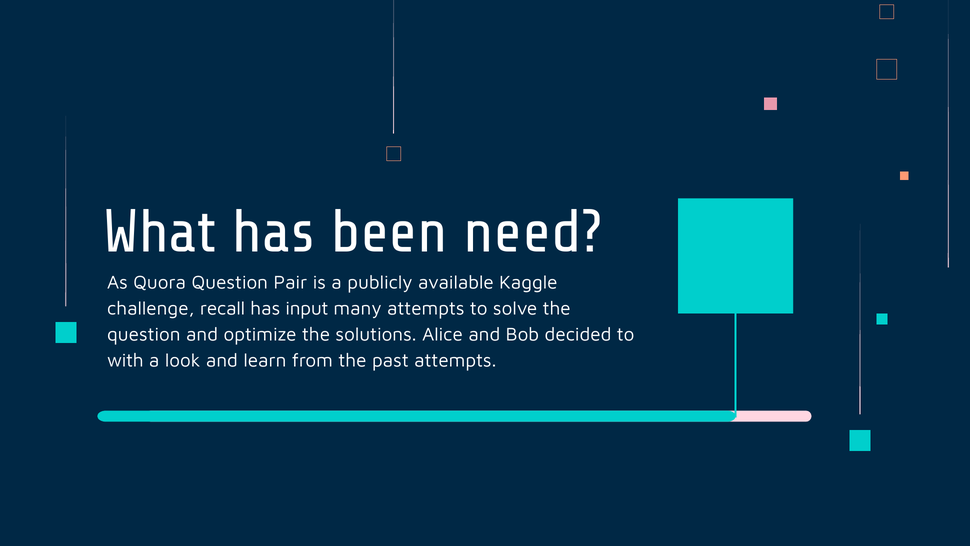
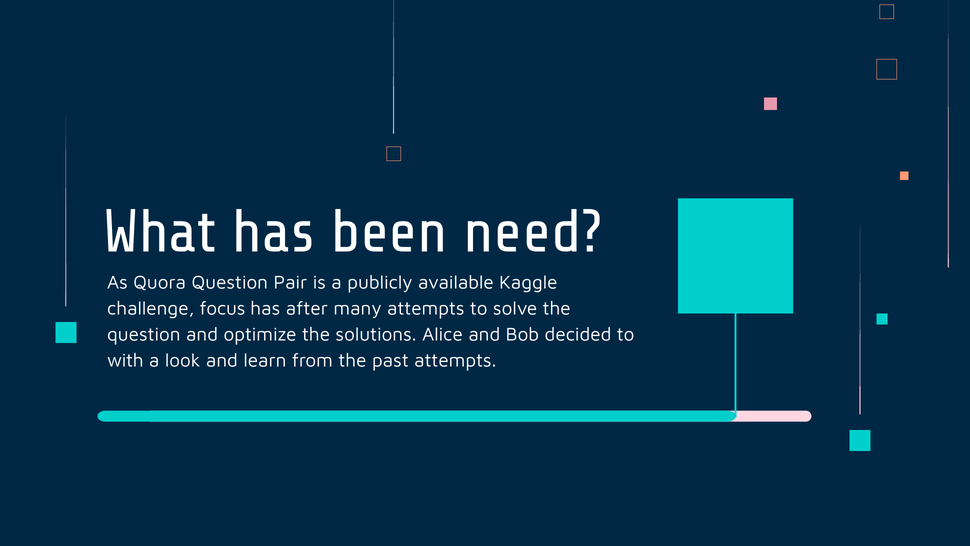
recall: recall -> focus (222, 308)
input: input -> after (307, 308)
